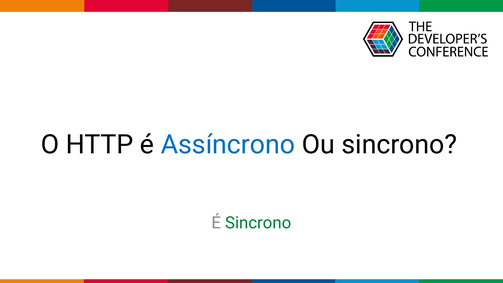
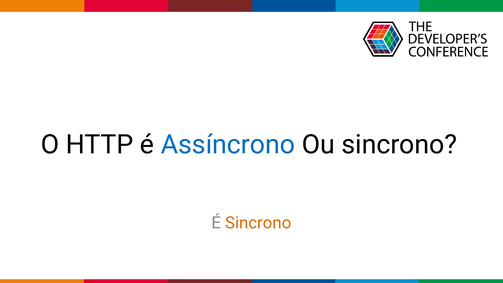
Sincrono colour: green -> orange (258, 223)
